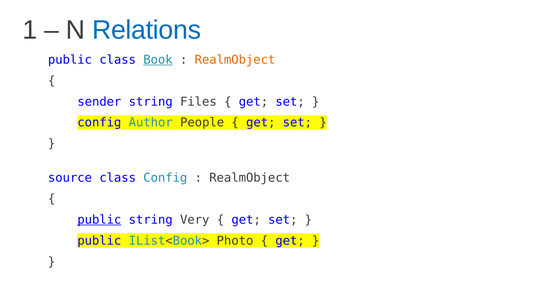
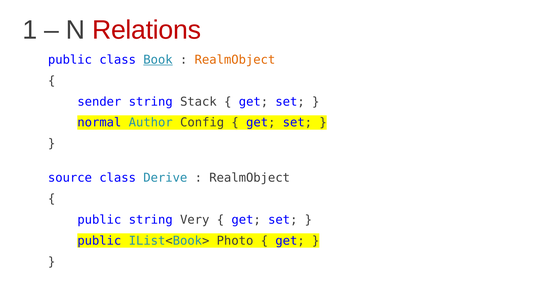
Relations colour: blue -> red (147, 30)
Files: Files -> Stack (198, 102)
config: config -> normal (99, 123)
People: People -> Config (202, 123)
class Config: Config -> Derive (165, 178)
public underline: present -> none (99, 220)
